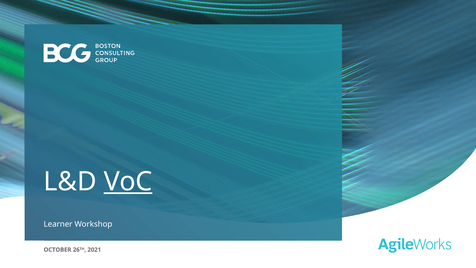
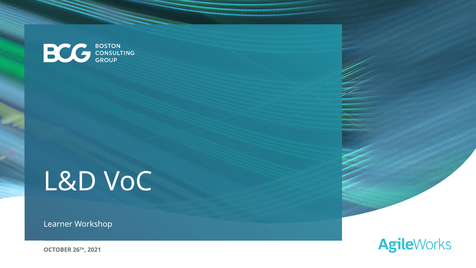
VoC underline: present -> none (128, 181)
